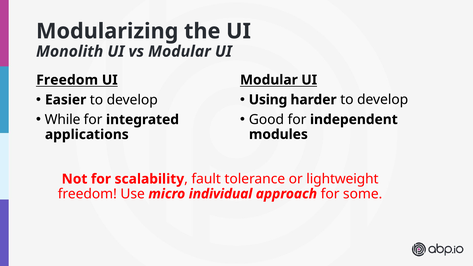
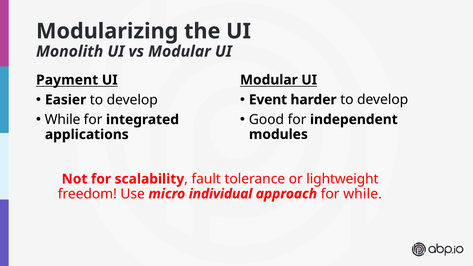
Freedom: Freedom -> Payment (67, 80)
Using: Using -> Event (268, 100)
for some: some -> while (363, 194)
